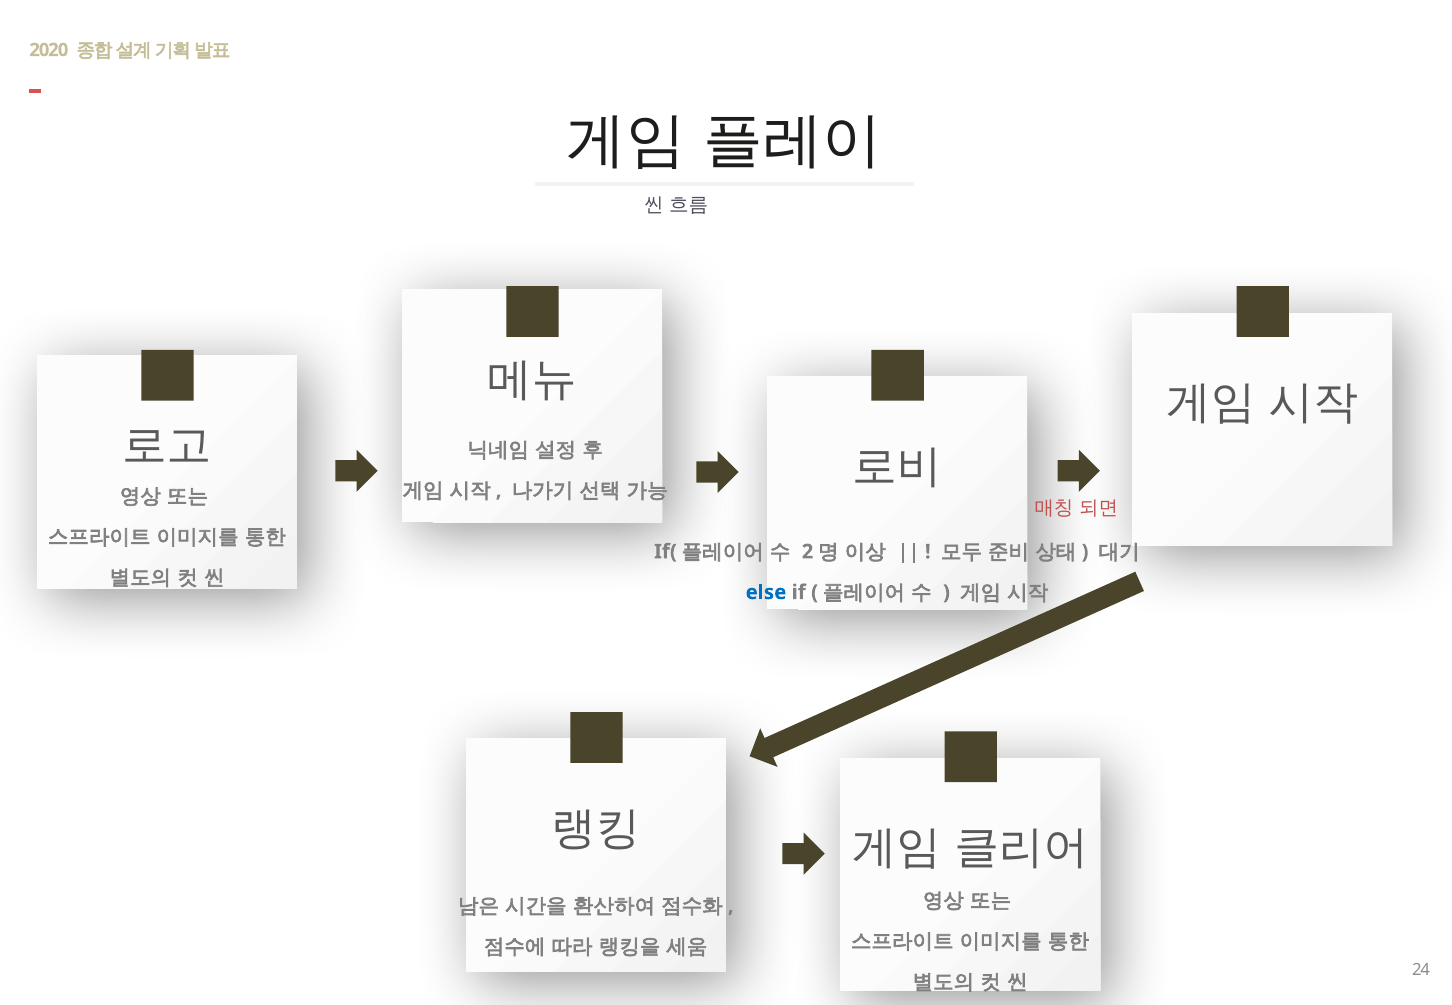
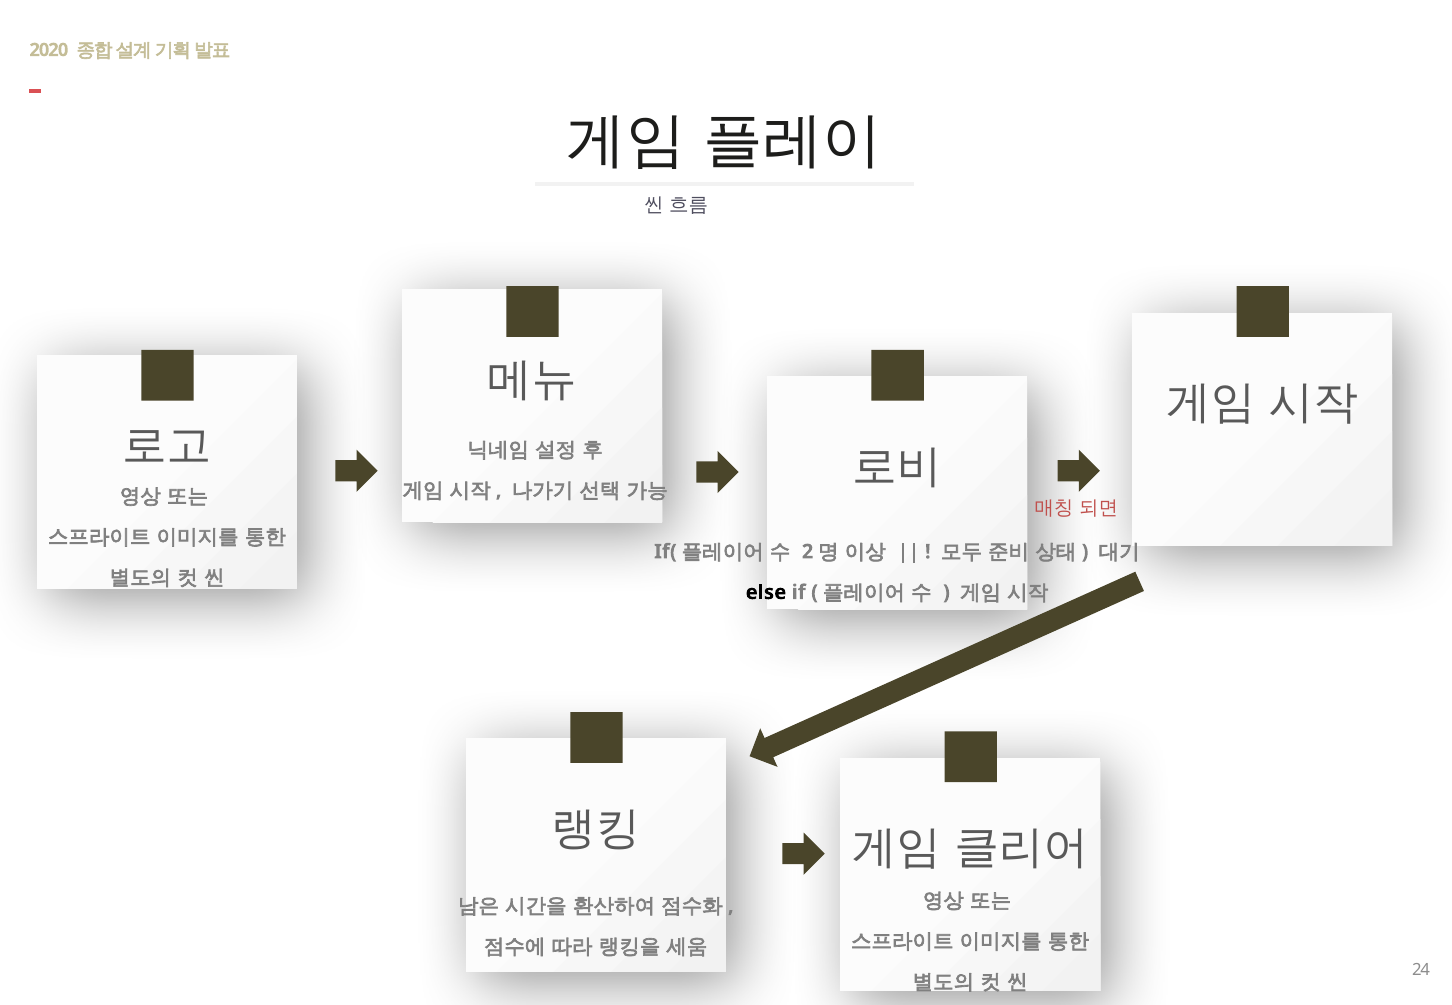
else colour: blue -> black (766, 592)
